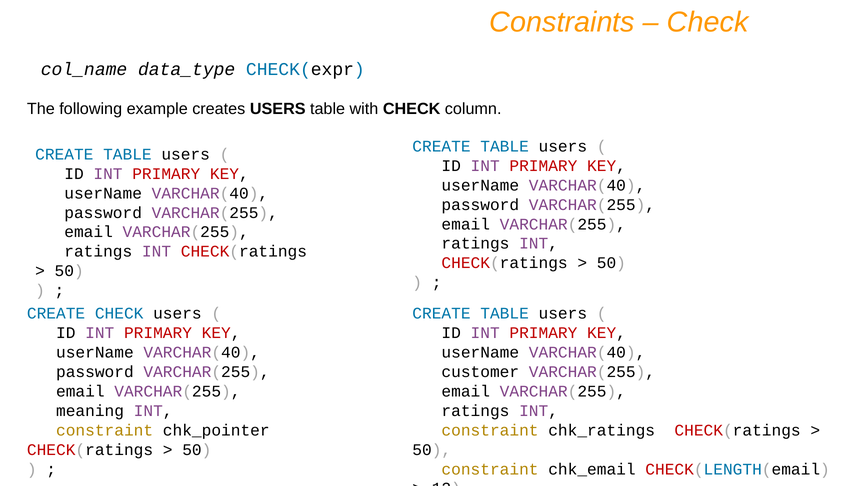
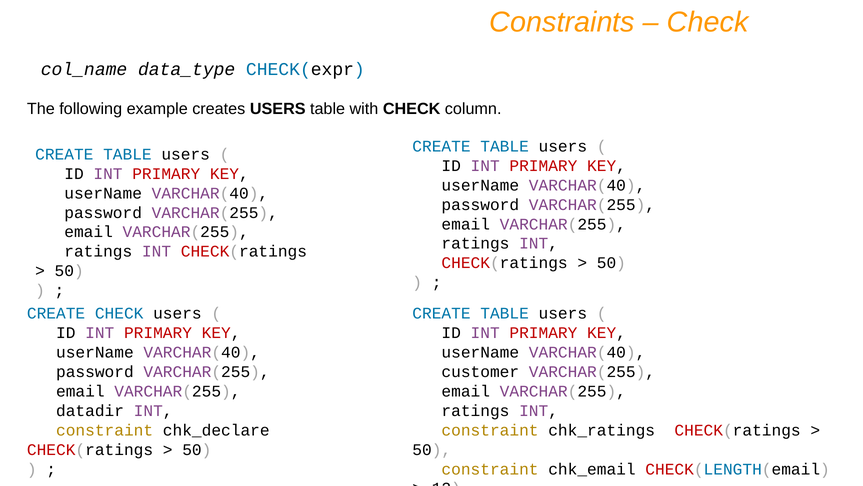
meaning: meaning -> datadir (90, 410)
chk_pointer: chk_pointer -> chk_declare (216, 430)
